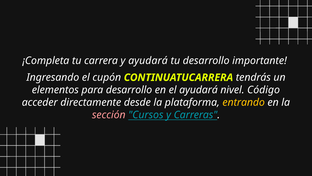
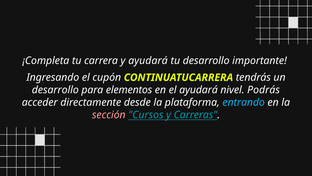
elementos: elementos -> desarrollo (55, 90)
para desarrollo: desarrollo -> elementos (129, 90)
Código: Código -> Podrás (264, 90)
entrando colour: yellow -> light blue (244, 102)
